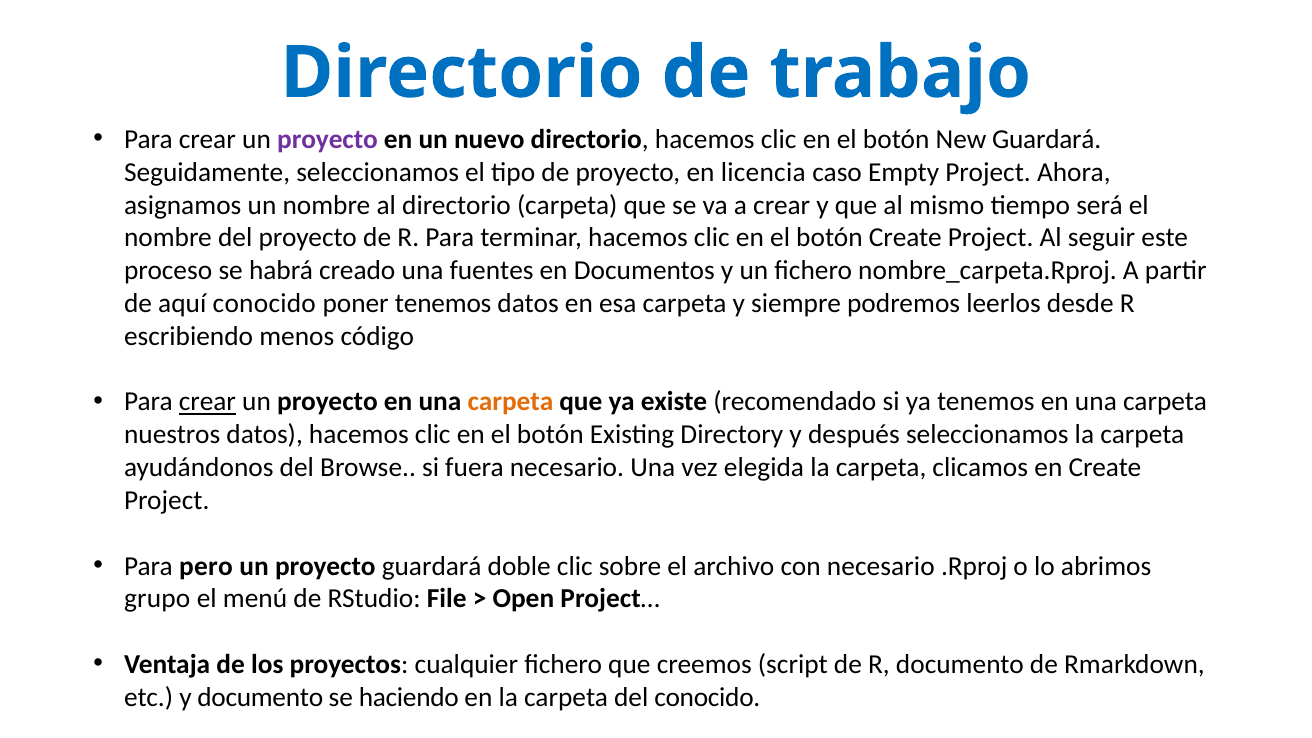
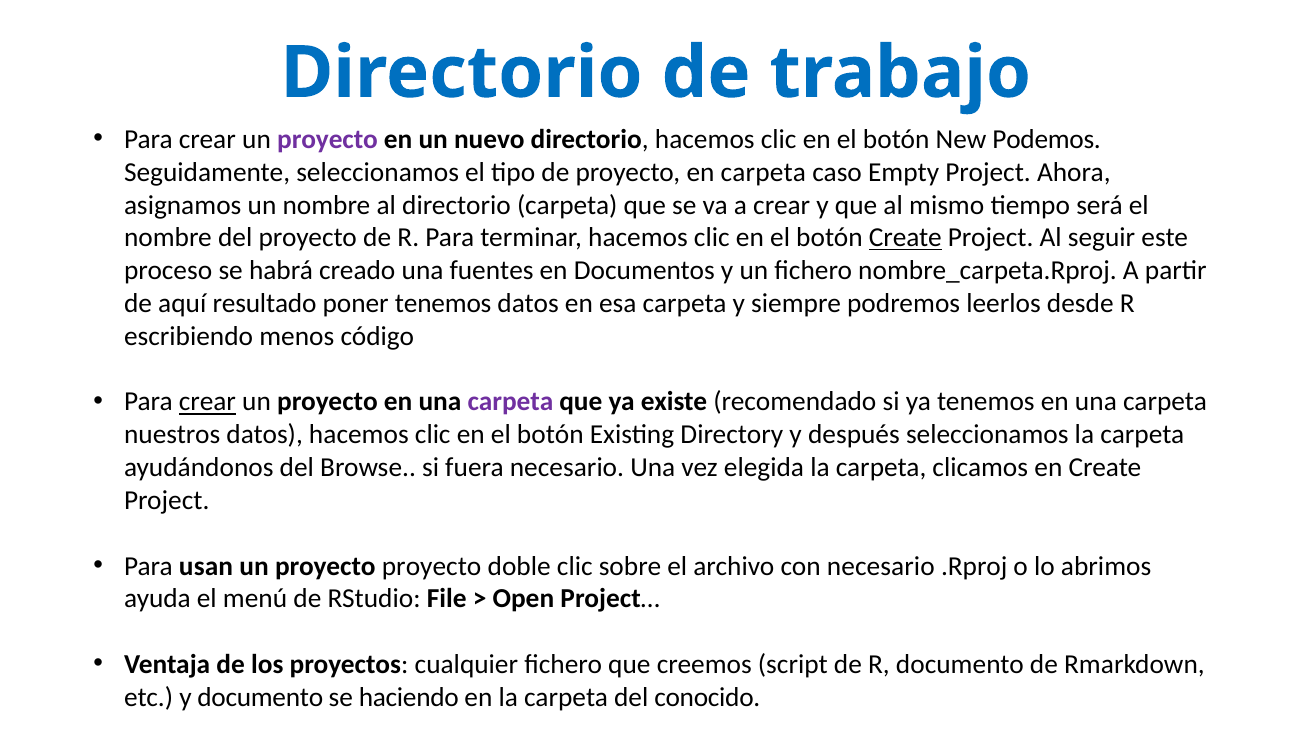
New Guardará: Guardará -> Podemos (1047, 139)
en licencia: licencia -> carpeta (763, 172)
Create underline: none -> present (905, 238)
aquí conocido: conocido -> resultado (265, 303)
carpeta colour: orange -> purple (510, 402)
pero: pero -> usan (206, 566)
proyecto guardará: guardará -> proyecto (432, 566)
grupo: grupo -> ayuda (157, 599)
